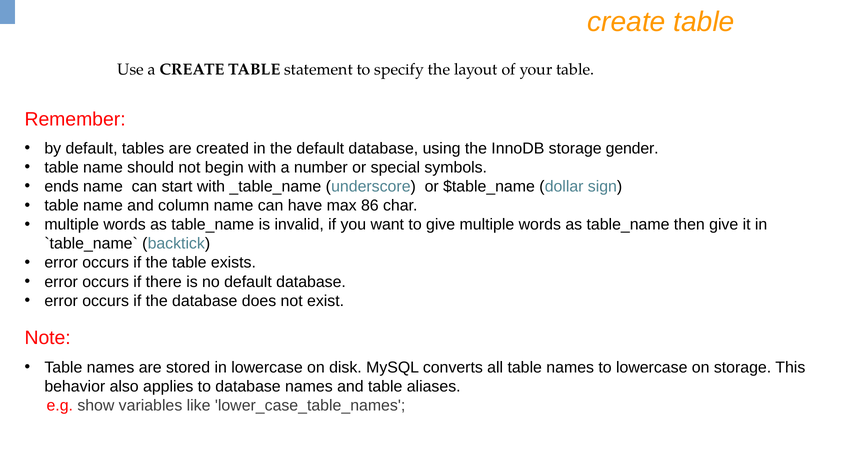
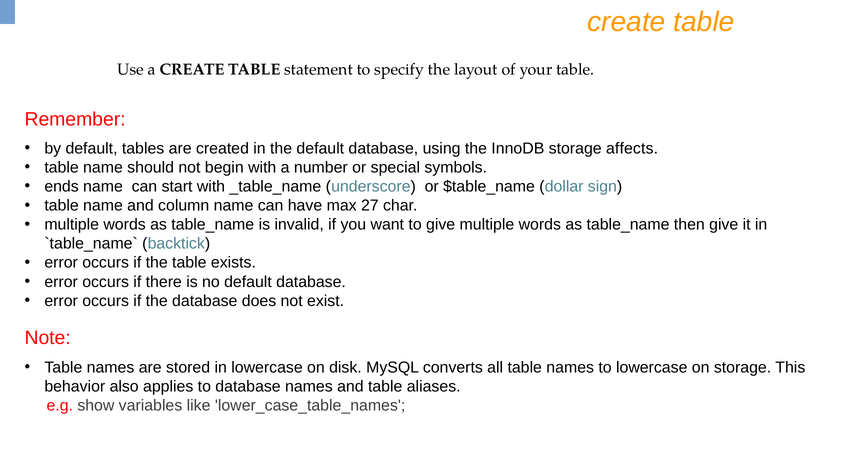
gender: gender -> affects (632, 149)
86: 86 -> 27 (370, 206)
